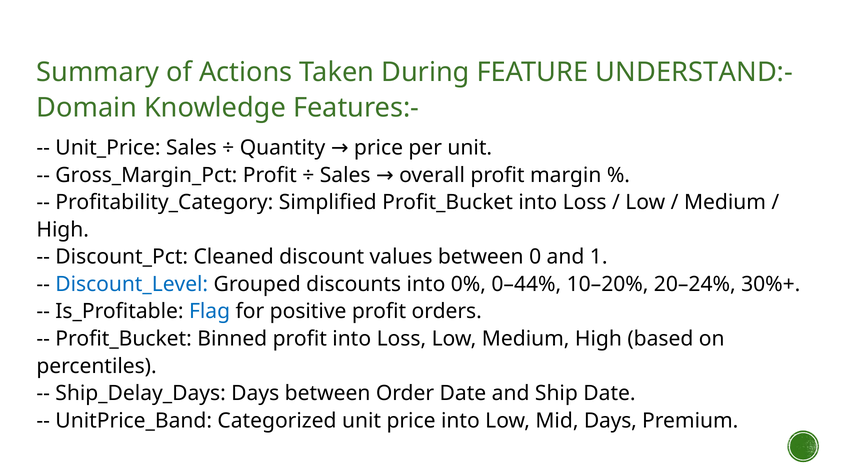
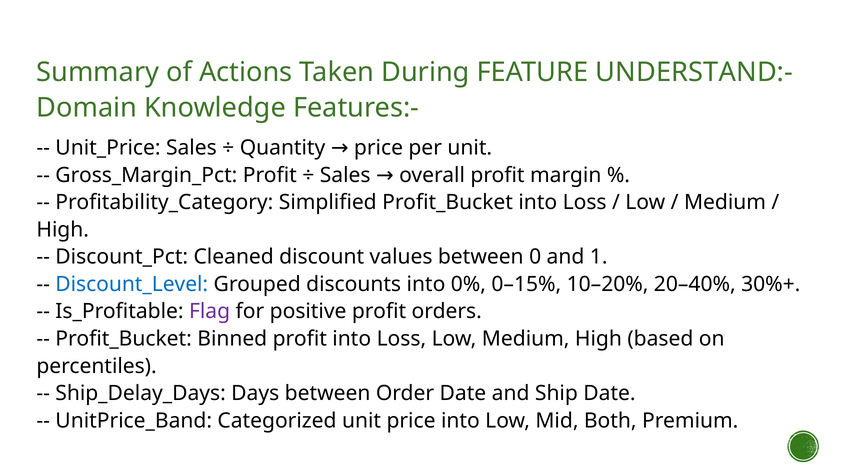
0–44%: 0–44% -> 0–15% (526, 284)
20–24%: 20–24% -> 20–40% (695, 284)
Flag colour: blue -> purple (210, 311)
Mid Days: Days -> Both (610, 420)
